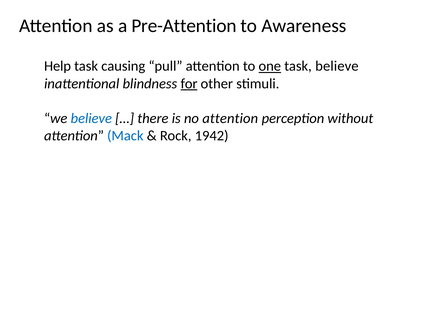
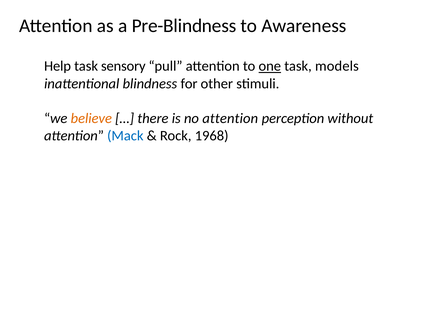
Pre-Attention: Pre-Attention -> Pre-Blindness (184, 26)
causing: causing -> sensory (123, 66)
task believe: believe -> models (337, 66)
for underline: present -> none (189, 84)
believe colour: blue -> orange (91, 118)
1942: 1942 -> 1968 (212, 136)
